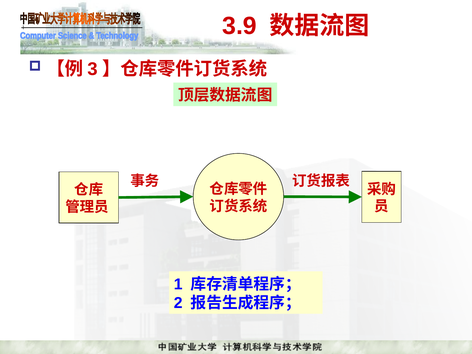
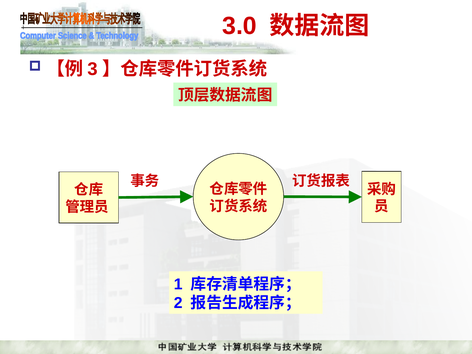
3.9: 3.9 -> 3.0 (239, 26)
